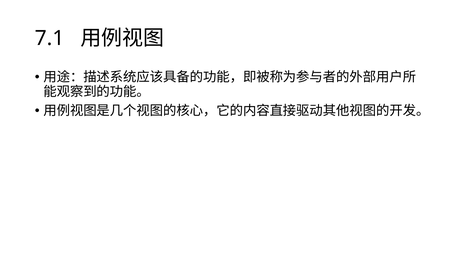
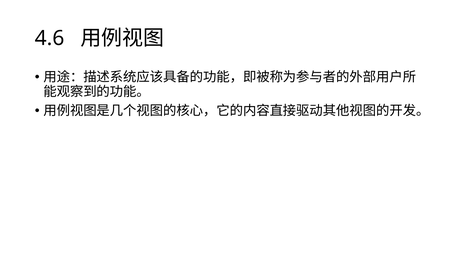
7.1: 7.1 -> 4.6 (50, 38)
